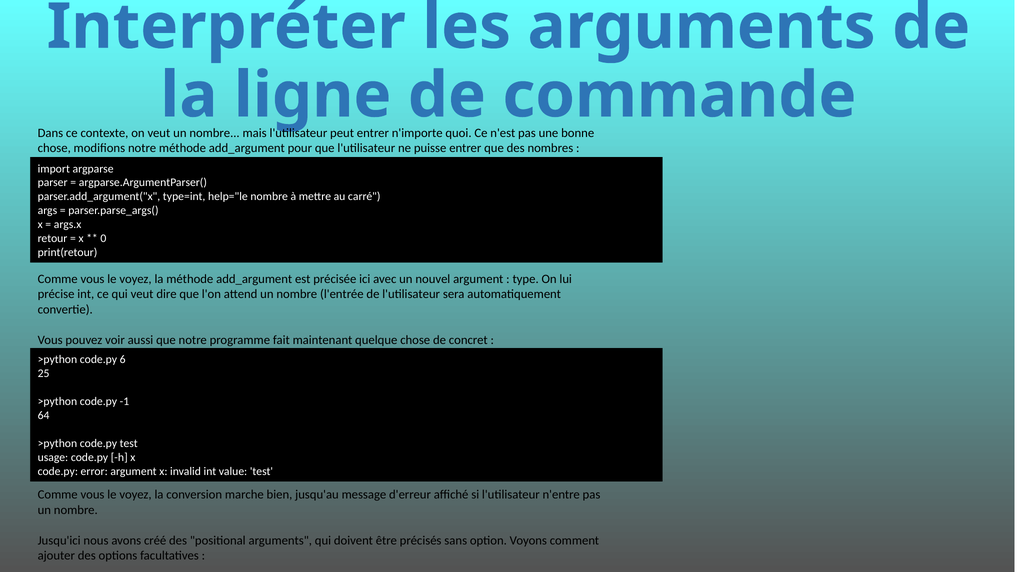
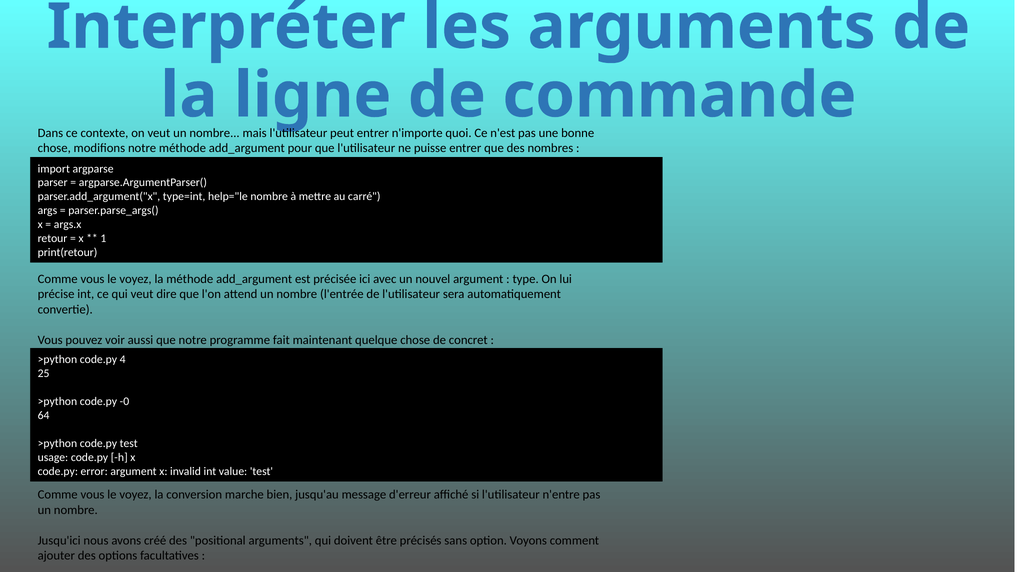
0: 0 -> 1 (103, 239)
6: 6 -> 4 (123, 360)
-1: -1 -> -0 (124, 402)
